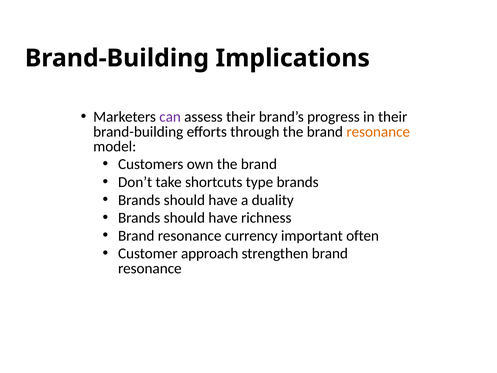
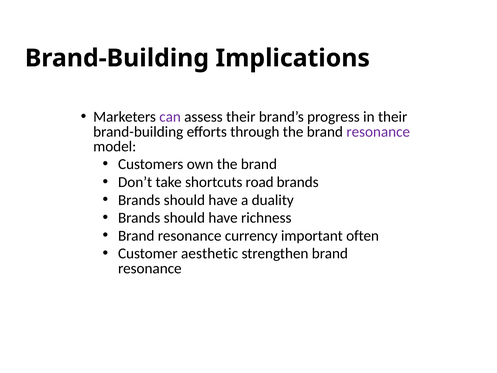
resonance colour: orange -> purple (378, 132)
type: type -> road (260, 182)
approach: approach -> aesthetic (210, 253)
